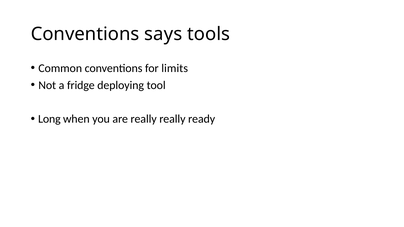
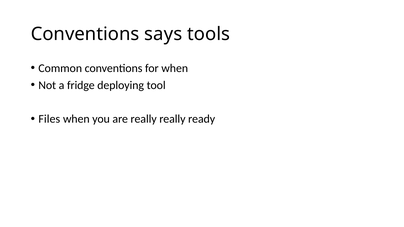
for limits: limits -> when (175, 68)
Long: Long -> Files (49, 119)
